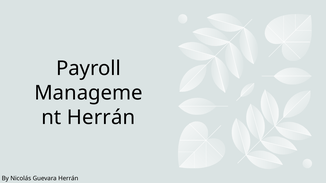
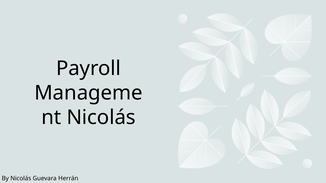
Herrán: Herrán -> Nicolás (101, 118)
